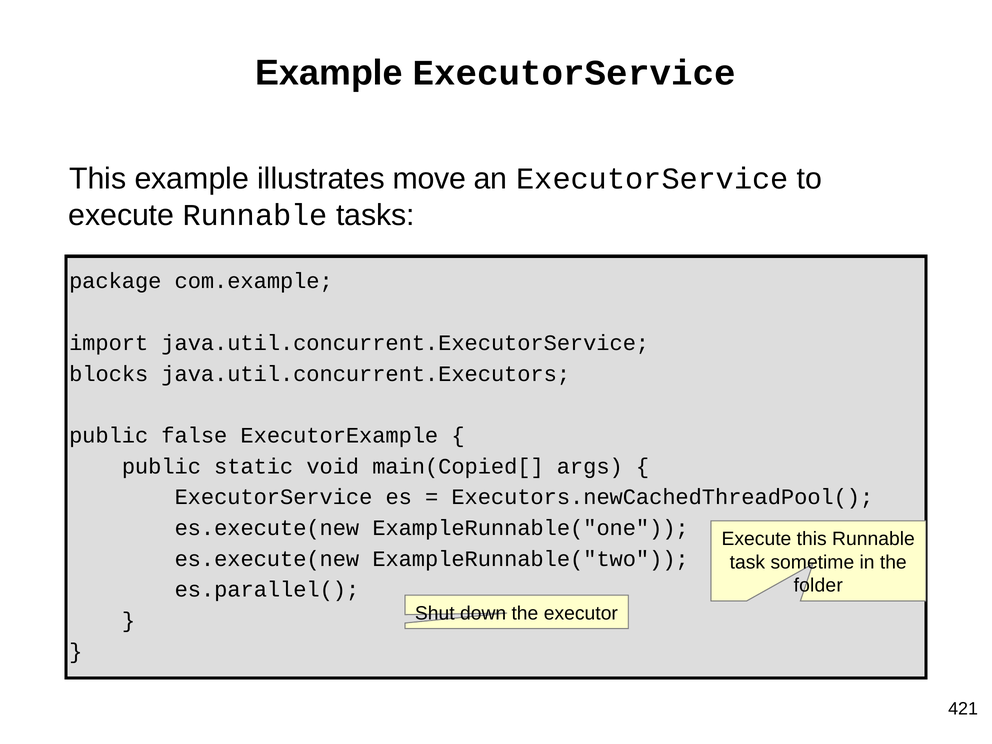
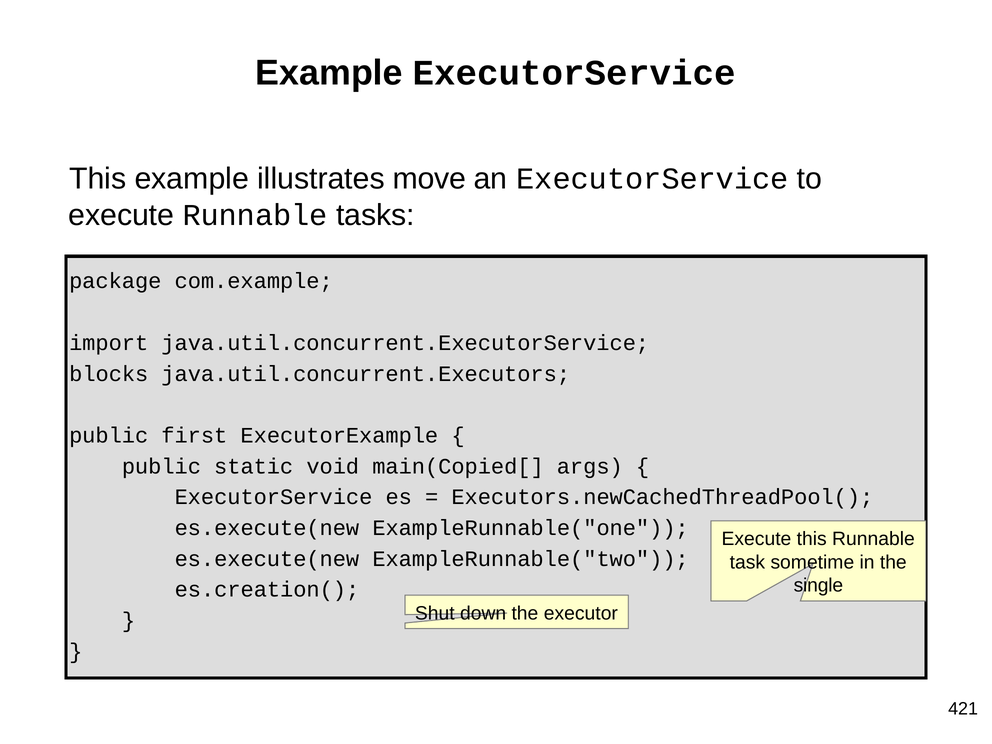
false: false -> first (194, 435)
folder: folder -> single (818, 585)
es.parallel(: es.parallel( -> es.creation( (267, 590)
